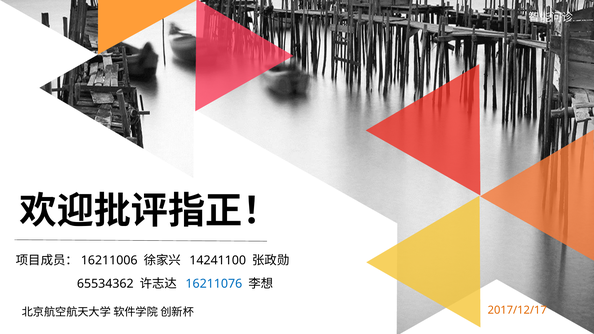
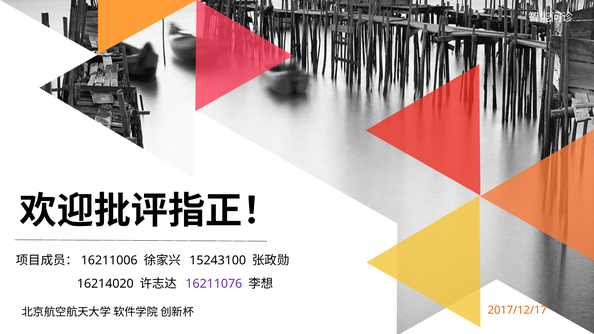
14241100: 14241100 -> 15243100 (218, 260)
65534362: 65534362 -> 16214020 (105, 284)
16211076 colour: blue -> purple (214, 284)
